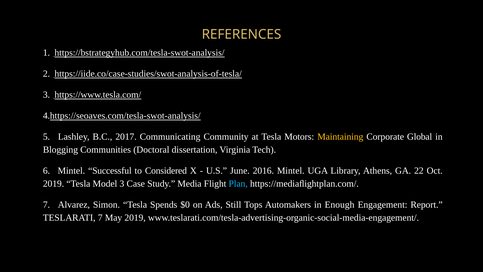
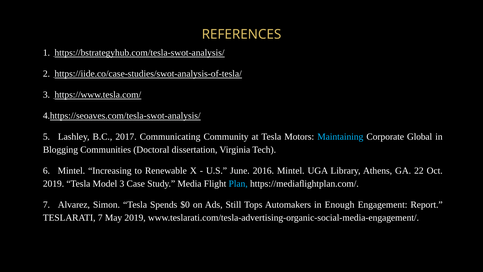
Maintaining colour: yellow -> light blue (340, 137)
Successful: Successful -> Increasing (110, 171)
Considered: Considered -> Renewable (166, 171)
